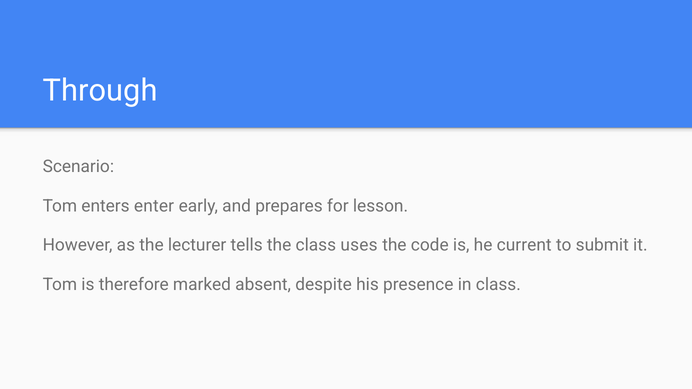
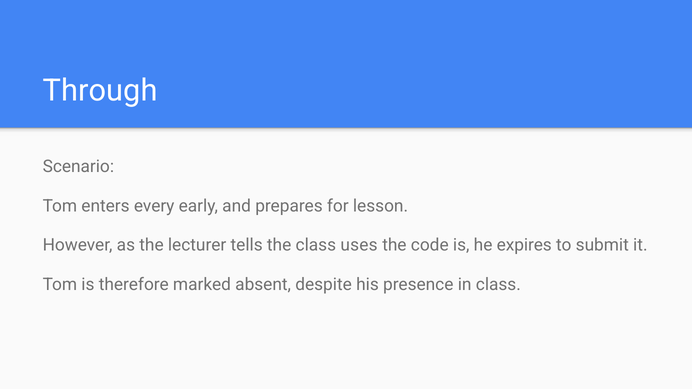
enter: enter -> every (154, 206)
current: current -> expires (524, 245)
